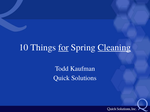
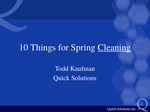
for underline: present -> none (63, 48)
